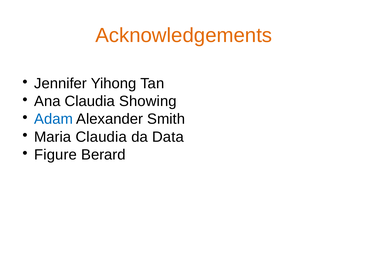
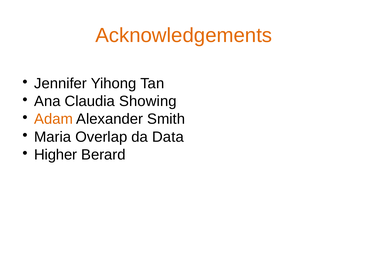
Adam colour: blue -> orange (54, 119)
Maria Claudia: Claudia -> Overlap (101, 137)
Figure: Figure -> Higher (56, 155)
